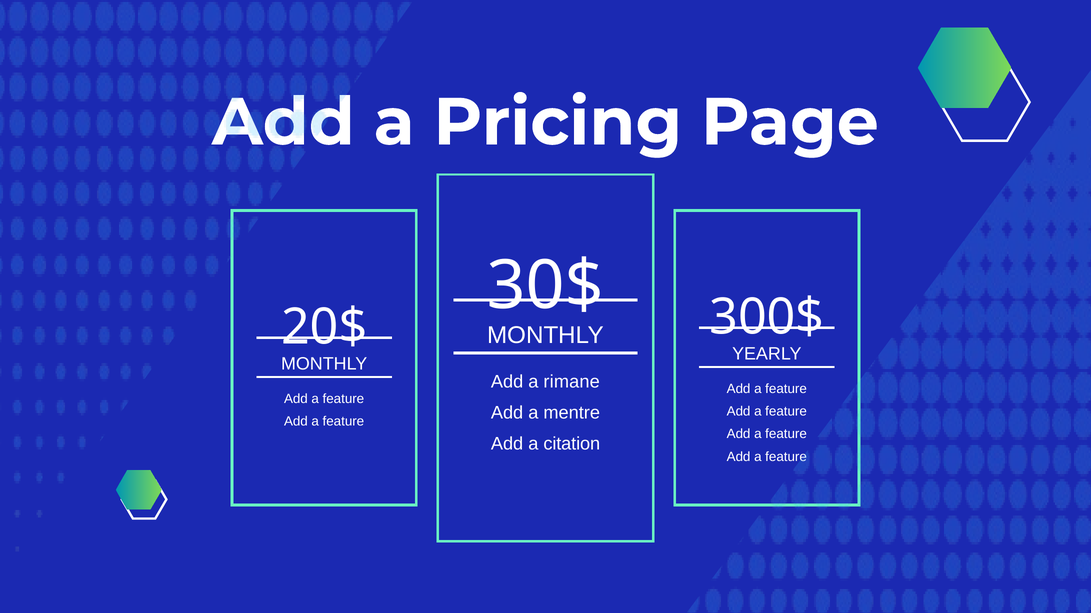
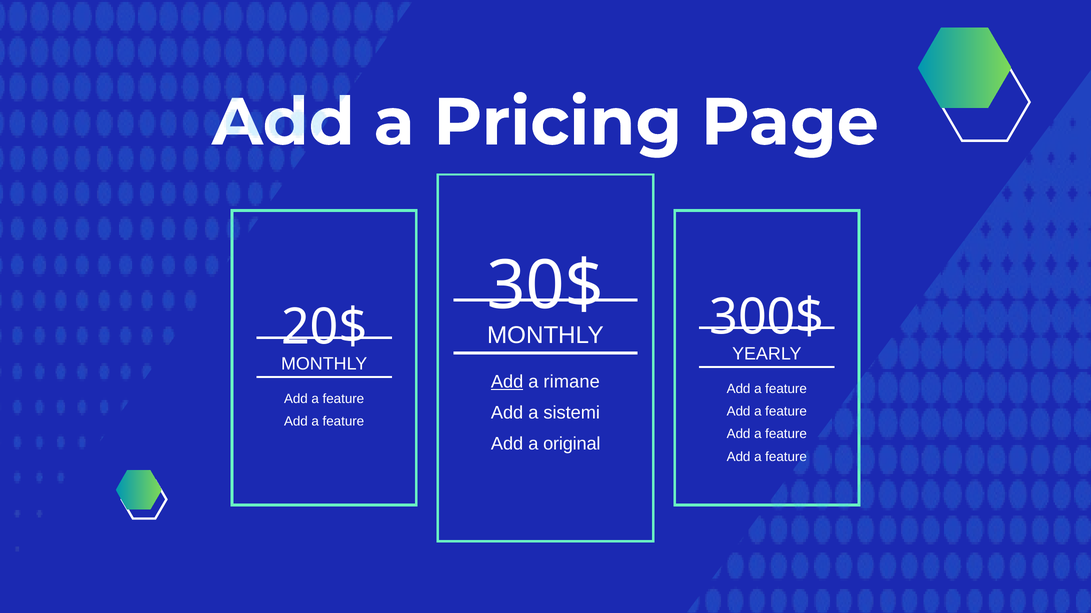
Add underline: none -> present (507, 382)
mentre: mentre -> sistemi (572, 413)
citation: citation -> original (572, 444)
